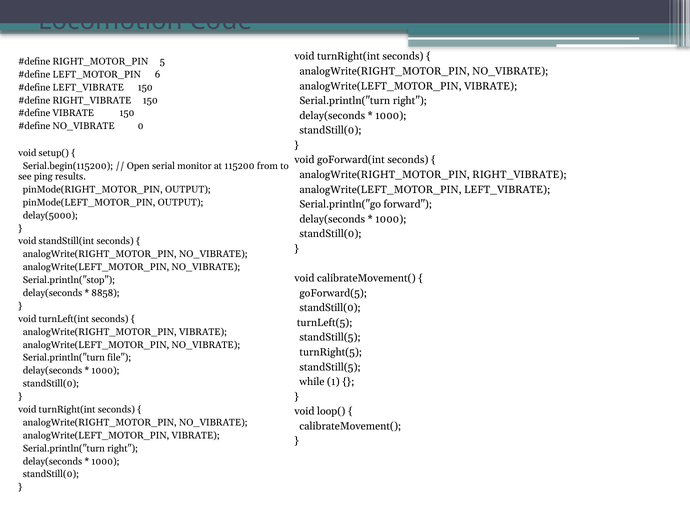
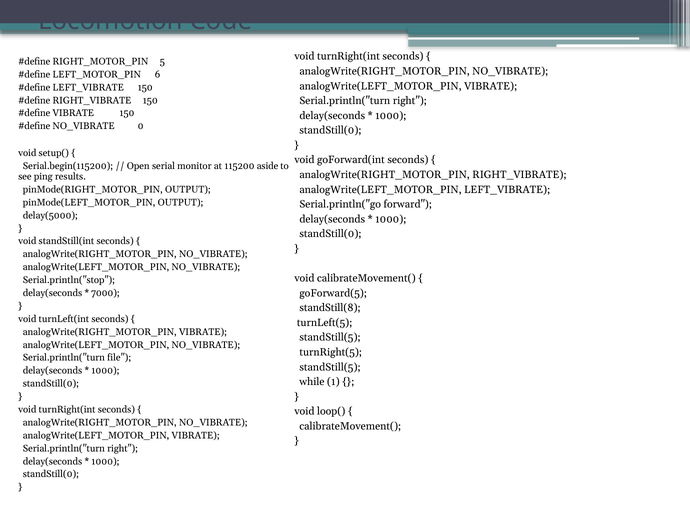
from: from -> aside (268, 166)
8858: 8858 -> 7000 (105, 293)
standStill(0: standStill(0 -> standStill(8 (330, 308)
